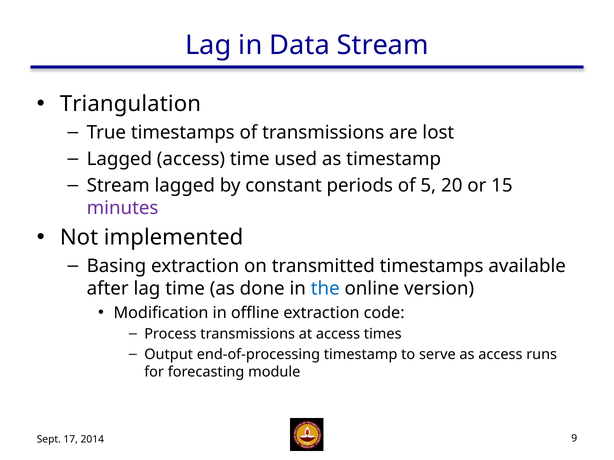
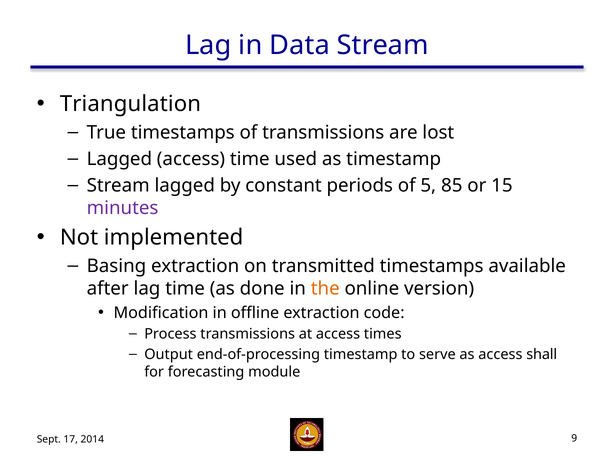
20: 20 -> 85 (452, 186)
the colour: blue -> orange (325, 289)
runs: runs -> shall (542, 355)
